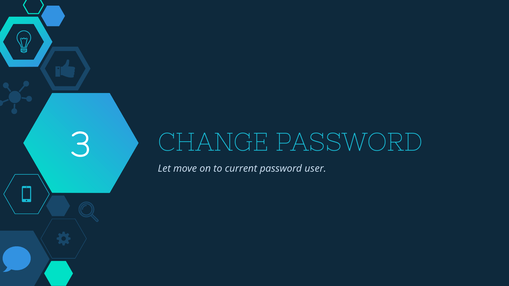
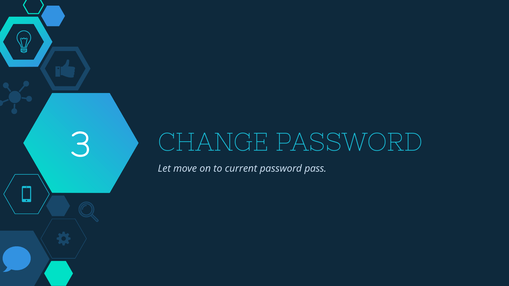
user: user -> pass (315, 169)
